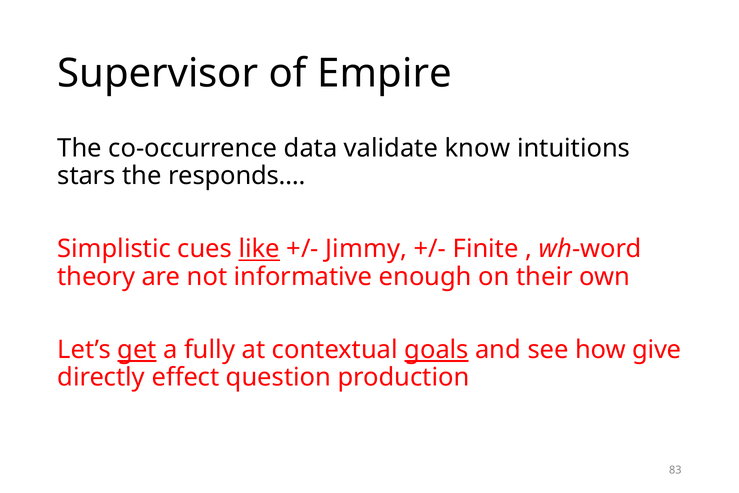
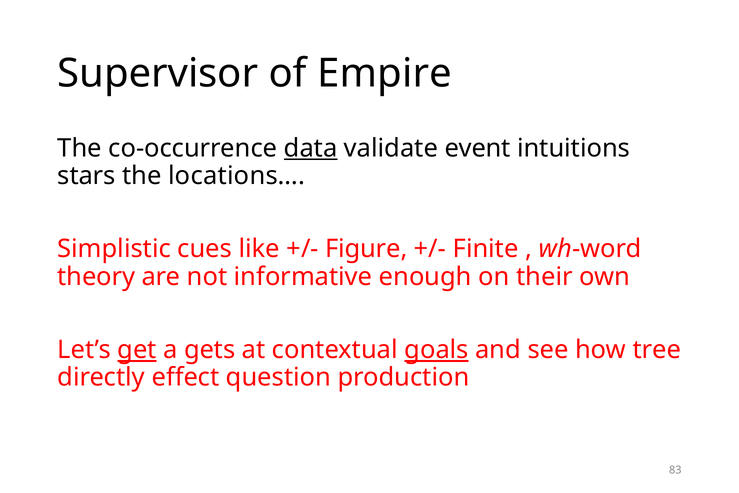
data underline: none -> present (311, 148)
know: know -> event (478, 148)
responds…: responds… -> locations… (237, 176)
like underline: present -> none (259, 249)
Jimmy: Jimmy -> Figure (366, 249)
fully: fully -> gets (210, 350)
give: give -> tree (657, 350)
